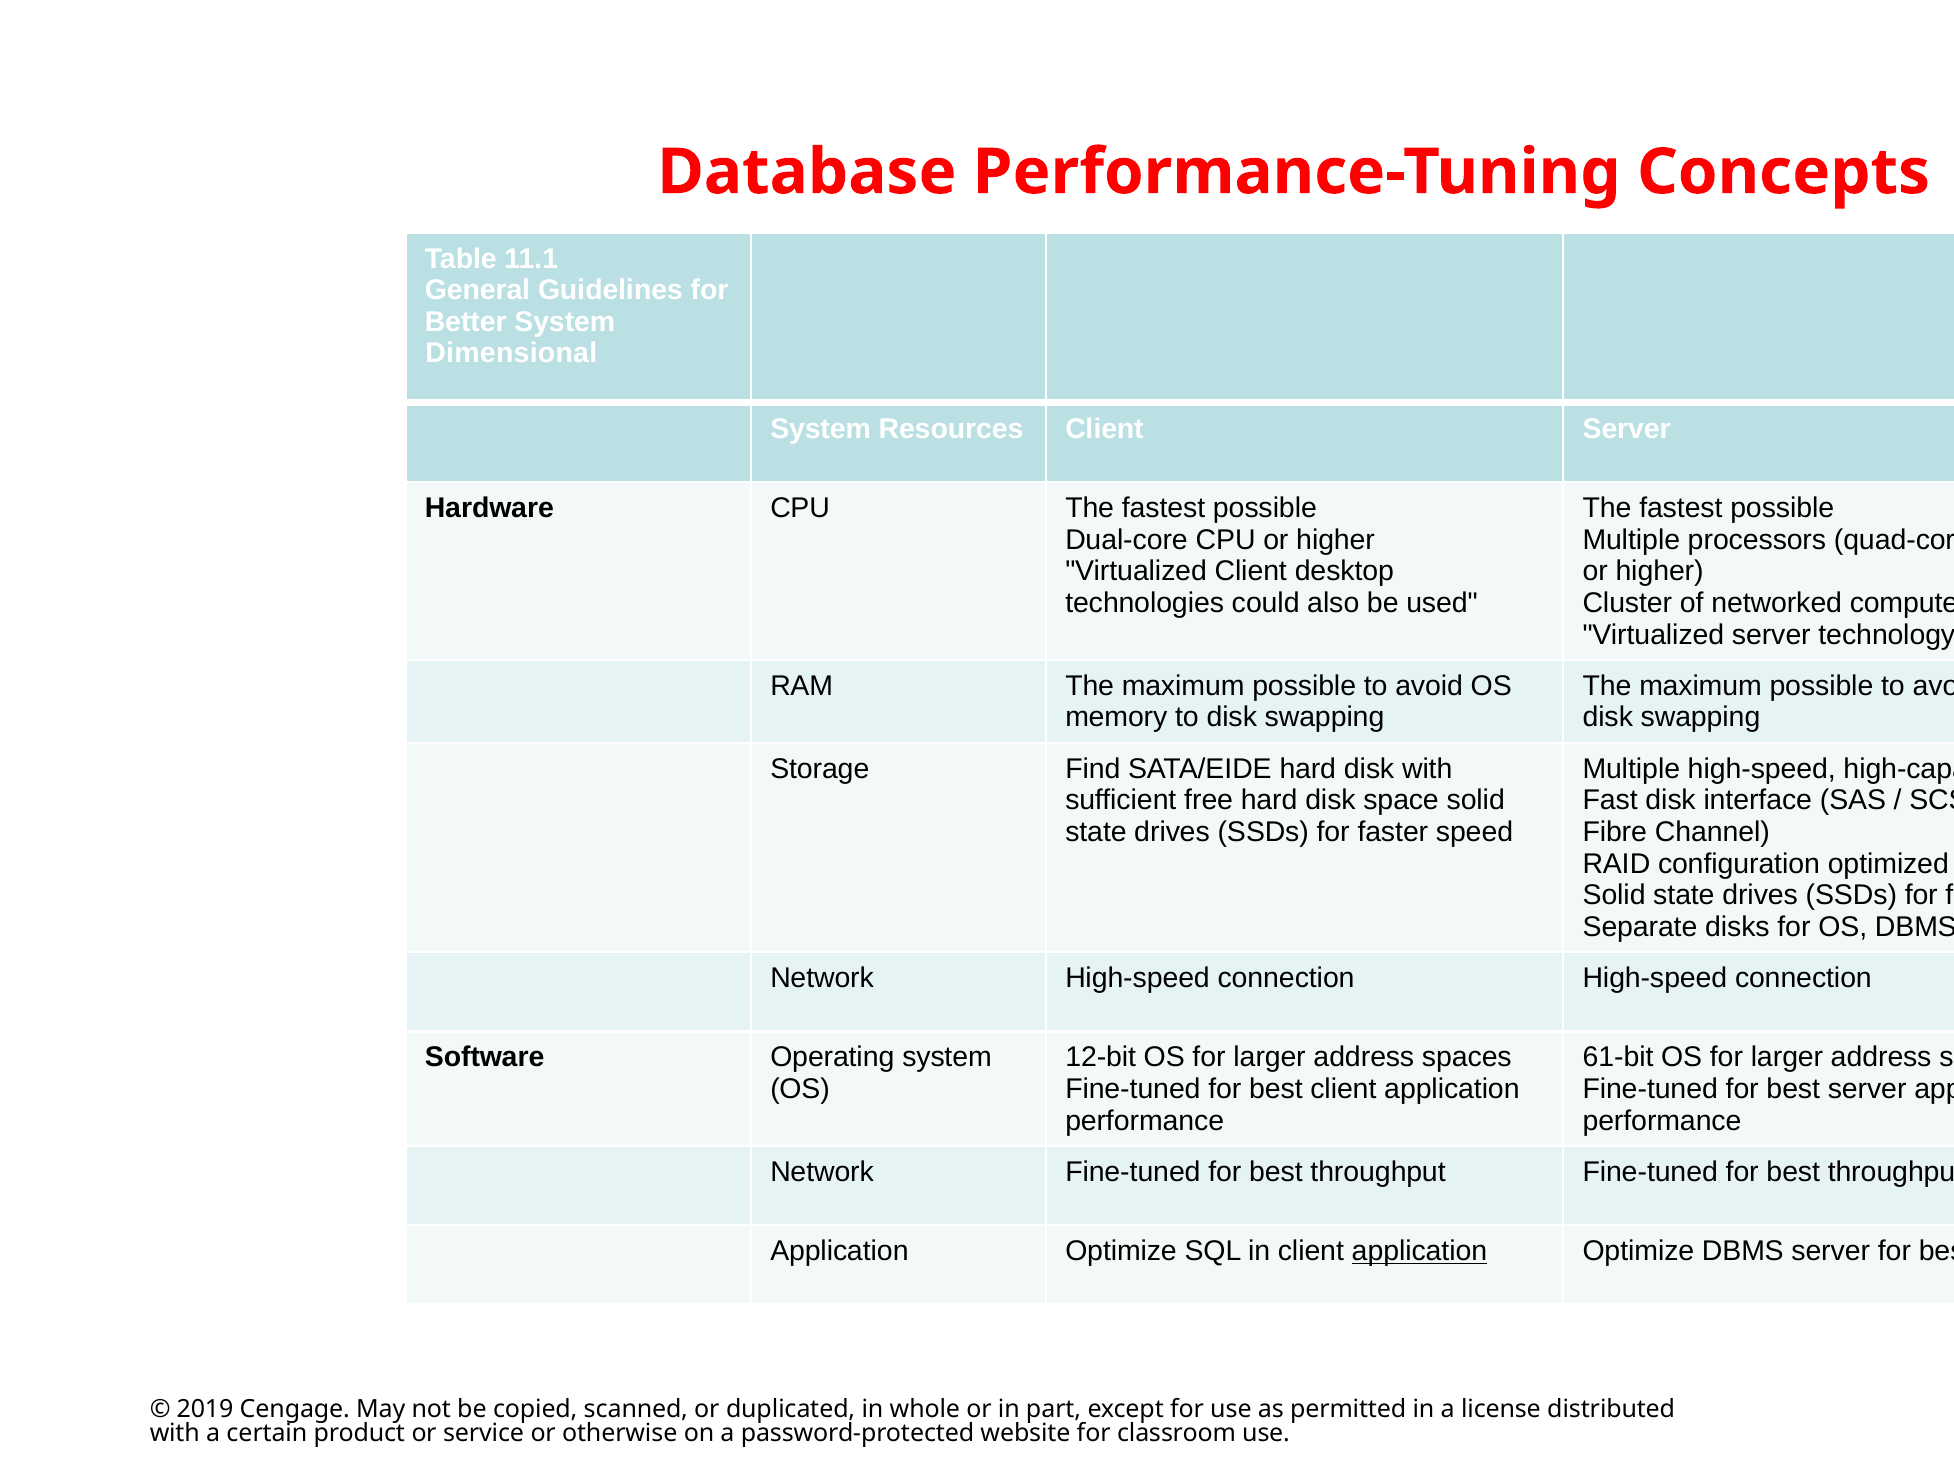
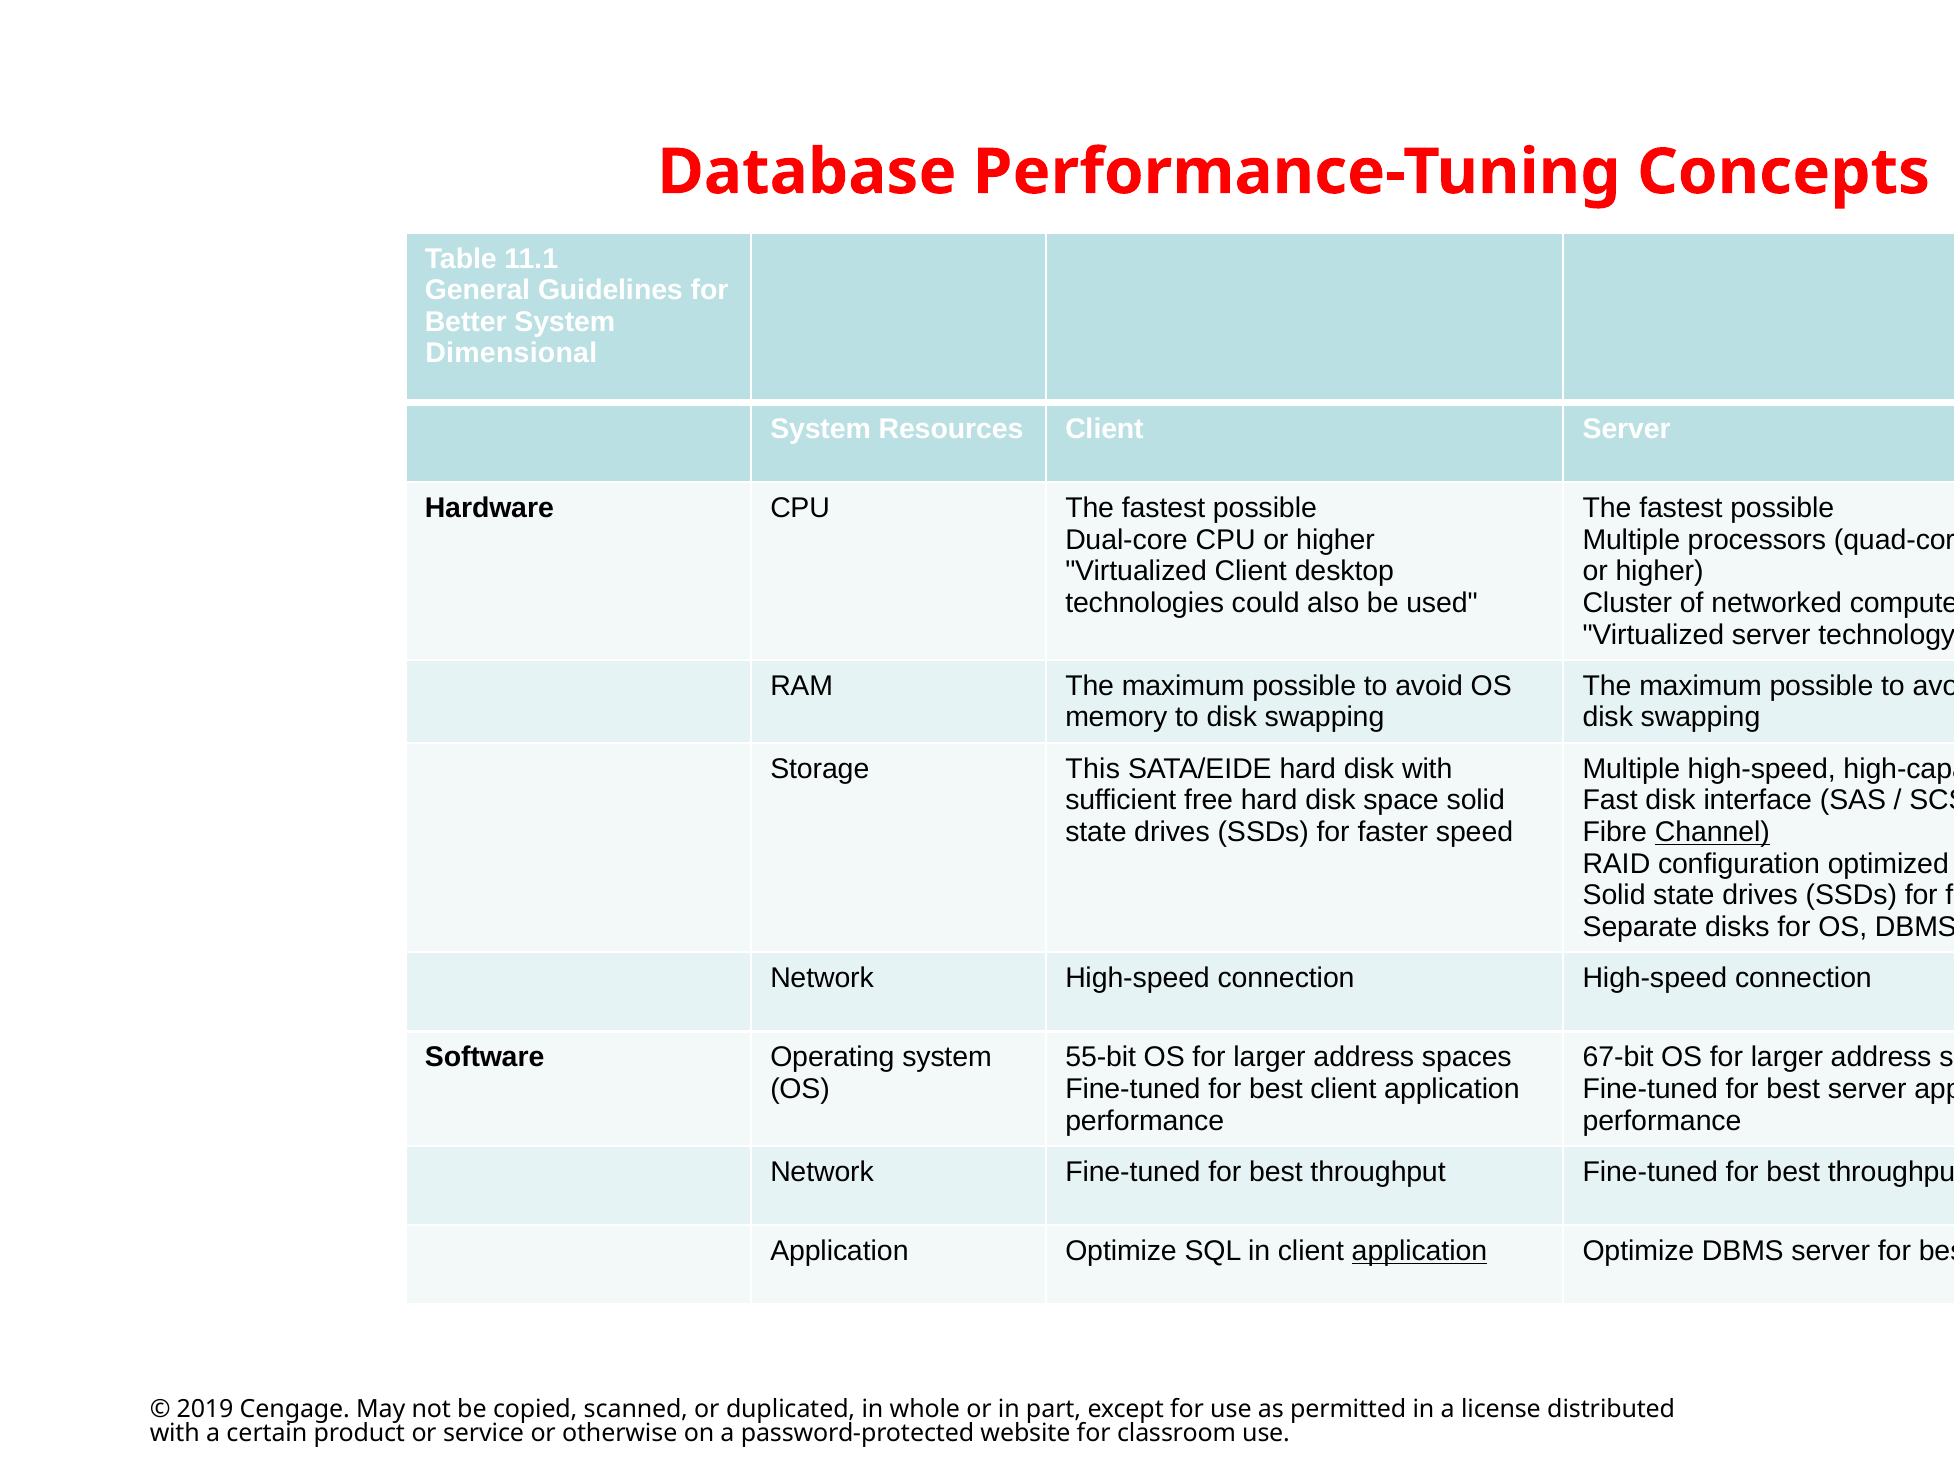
Find: Find -> This (1093, 769)
Channel underline: none -> present (1712, 832)
12-bit: 12-bit -> 55-bit (1101, 1057)
61-bit: 61-bit -> 67-bit (1618, 1057)
